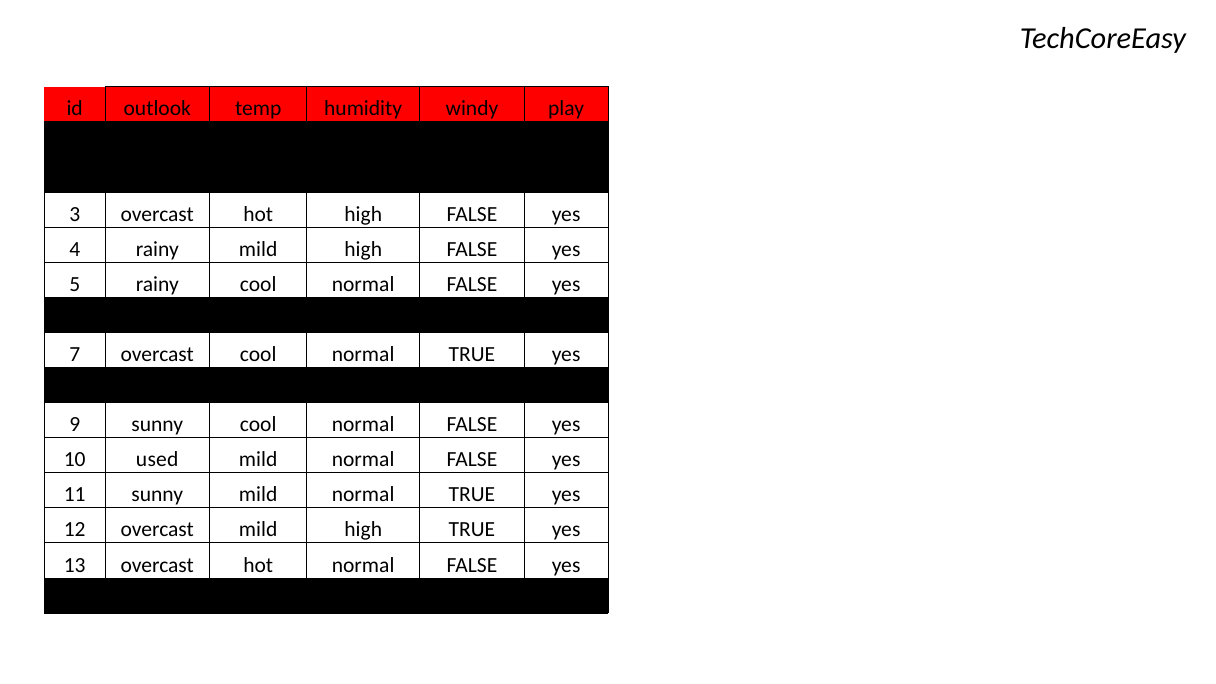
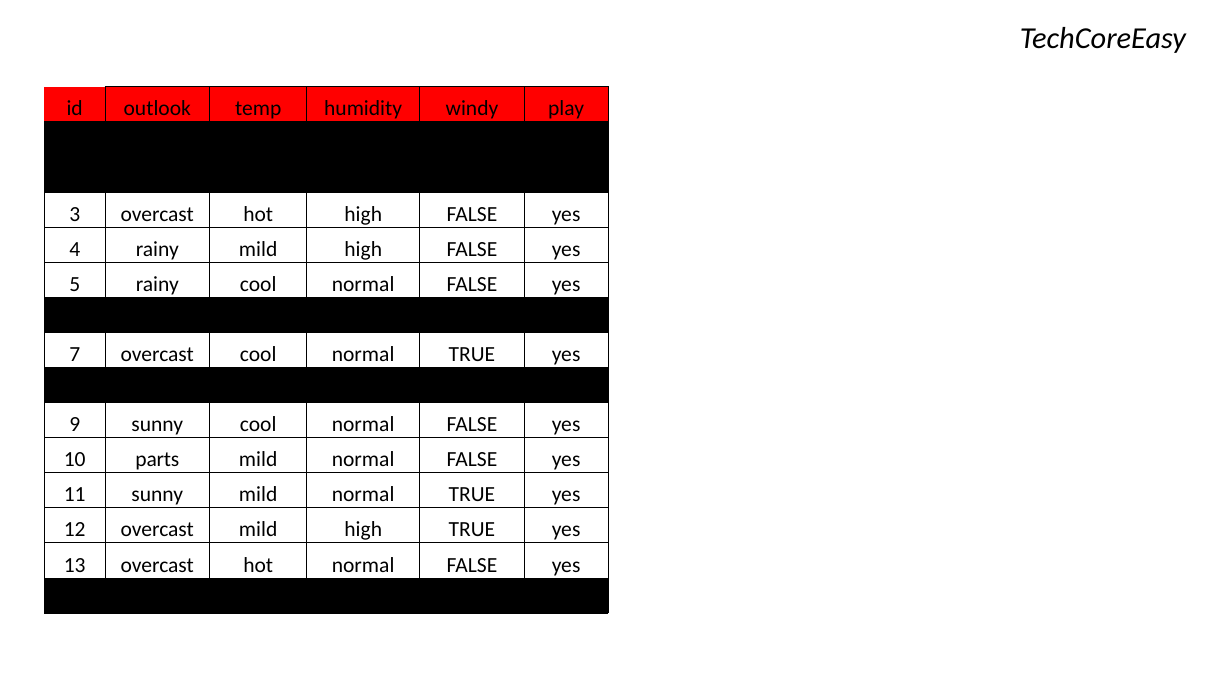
used: used -> parts (157, 460)
